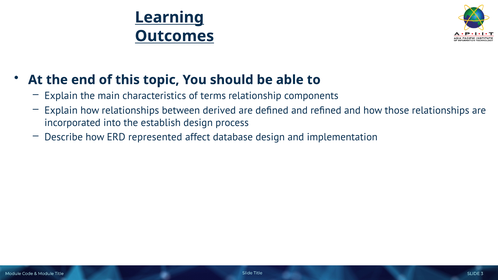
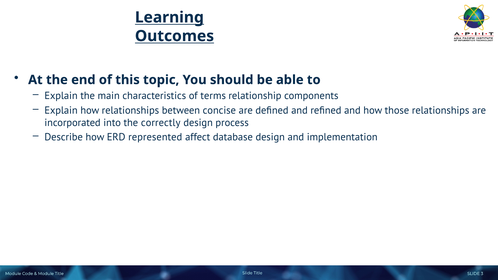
derived: derived -> concise (219, 110)
establish: establish -> correctly (161, 123)
